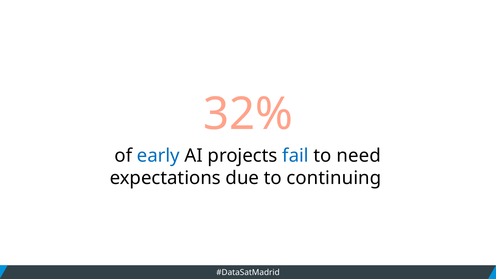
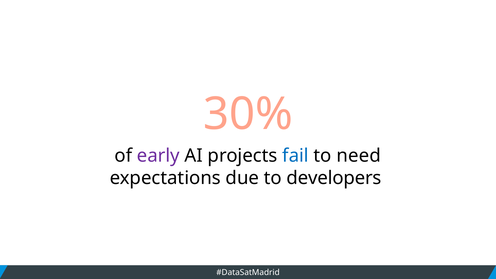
32%: 32% -> 30% (248, 114)
early colour: blue -> purple (158, 156)
continuing: continuing -> developers (334, 178)
